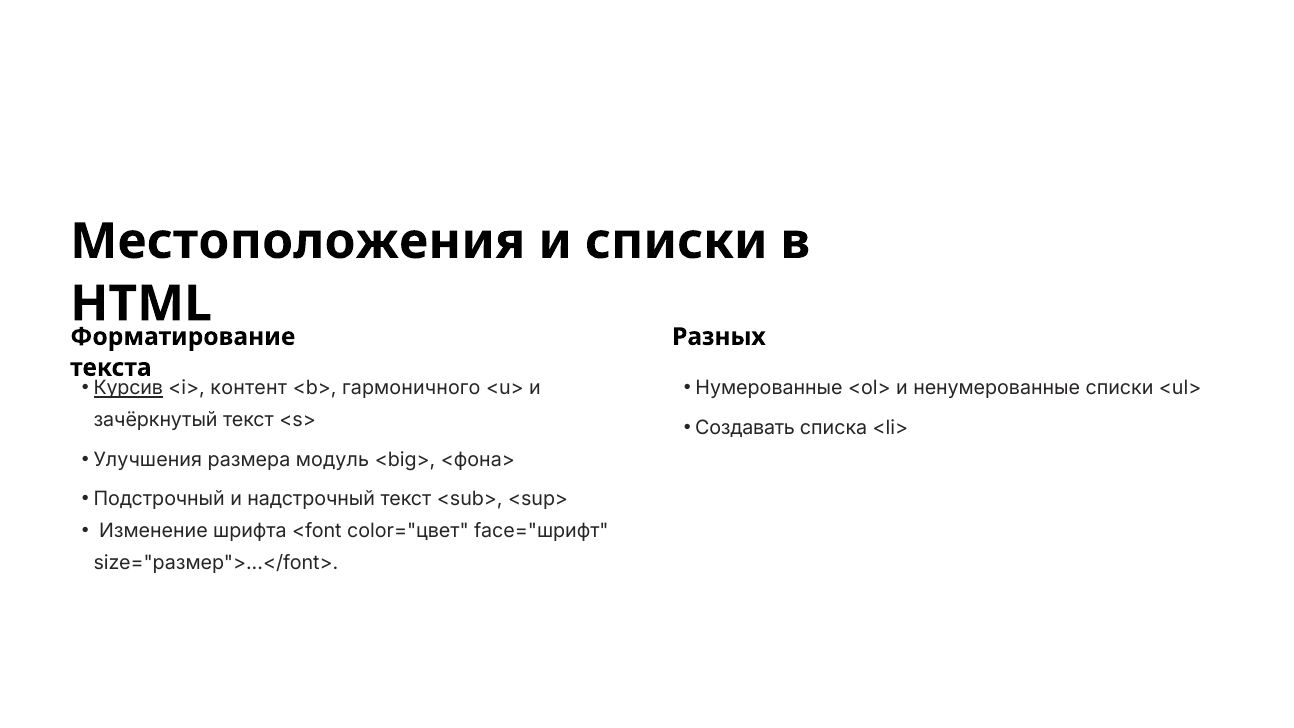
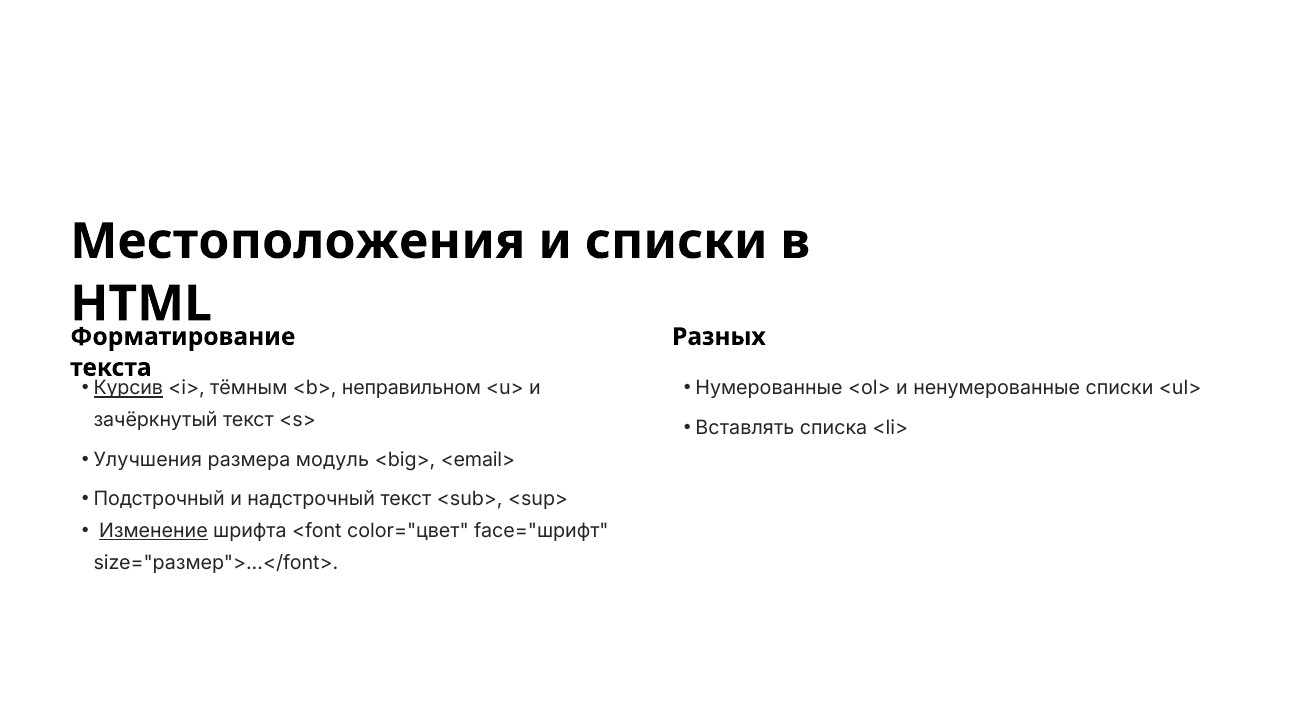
контент: контент -> тёмным (249, 388)
гармоничного: гармоничного -> неправильном (411, 388)
Создавать: Создавать -> Вставлять (745, 428)
<фона>: <фона> -> <email> (478, 460)
Изменение underline: none -> present (153, 531)
